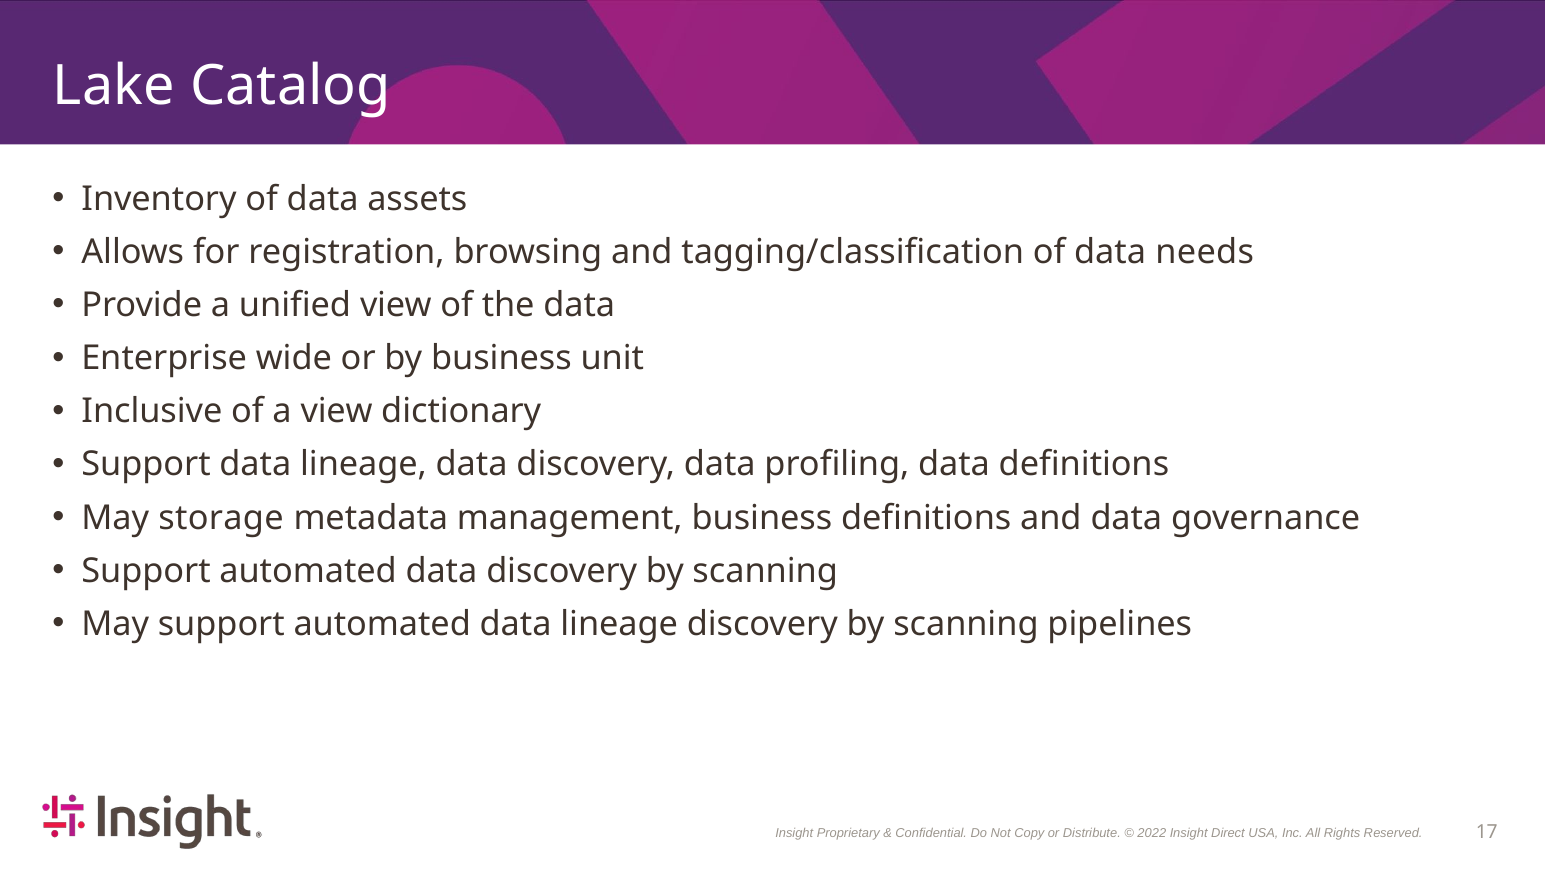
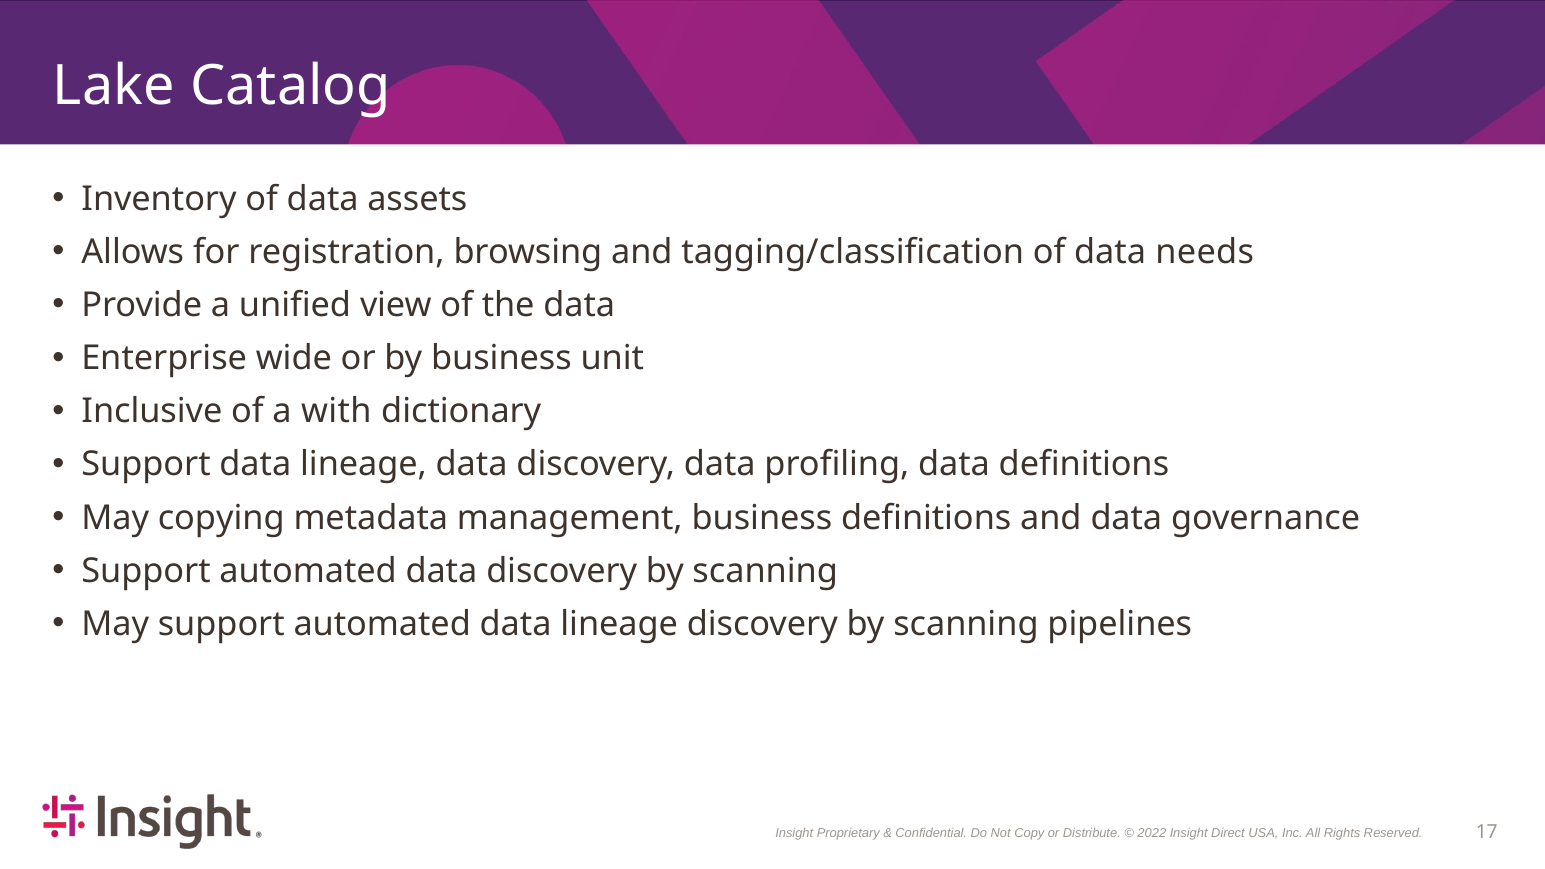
a view: view -> with (336, 411)
storage: storage -> copying (221, 518)
